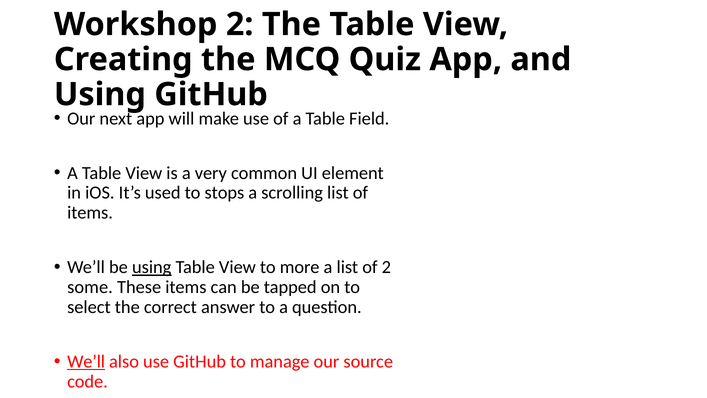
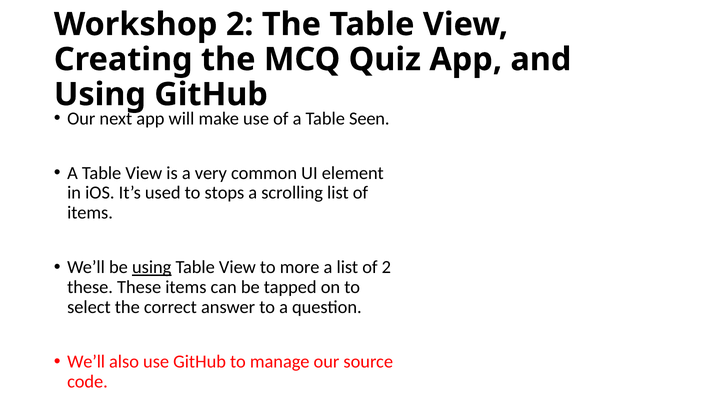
Field: Field -> Seen (369, 118)
some: some -> these (90, 287)
We’ll underline: present -> none (86, 361)
